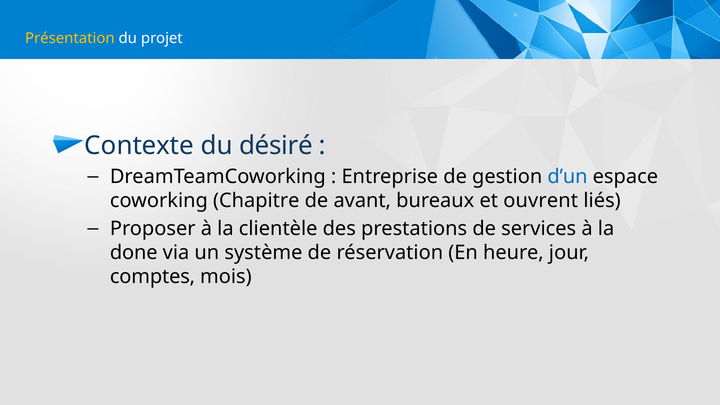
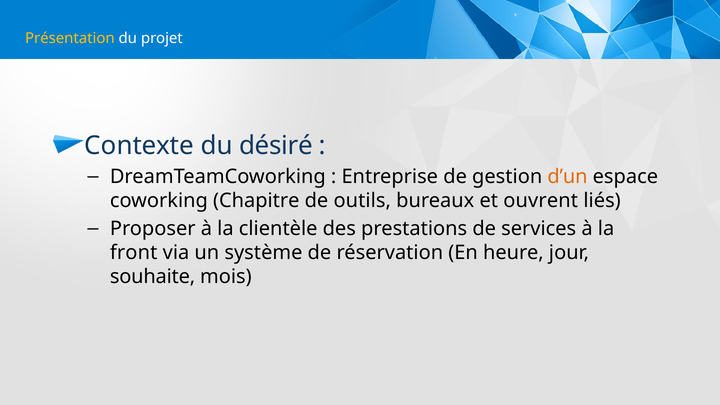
d’un colour: blue -> orange (568, 177)
avant: avant -> outils (362, 201)
done: done -> front (134, 253)
comptes: comptes -> souhaite (153, 277)
